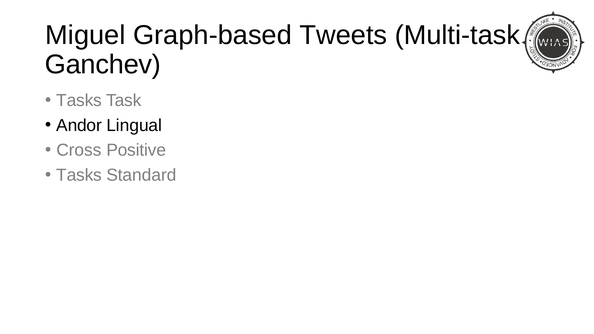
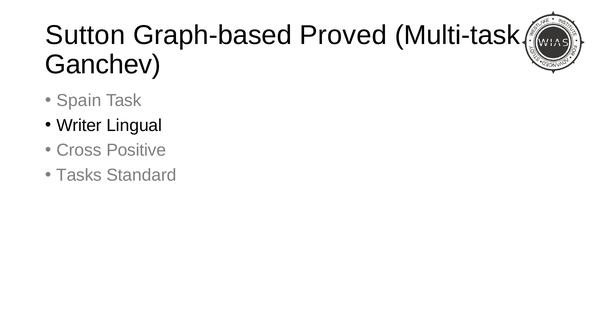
Miguel: Miguel -> Sutton (85, 35)
Tweets: Tweets -> Proved (343, 35)
Tasks: Tasks -> Spain (79, 100)
Andor: Andor -> Writer (79, 125)
